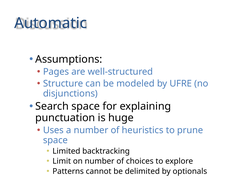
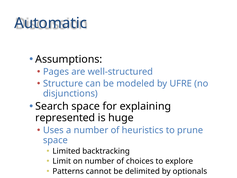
punctuation: punctuation -> represented (65, 118)
